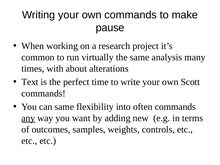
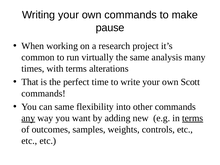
with about: about -> terms (76, 69)
Text: Text -> That (30, 82)
often: often -> other (143, 107)
terms underline: none -> present (193, 118)
